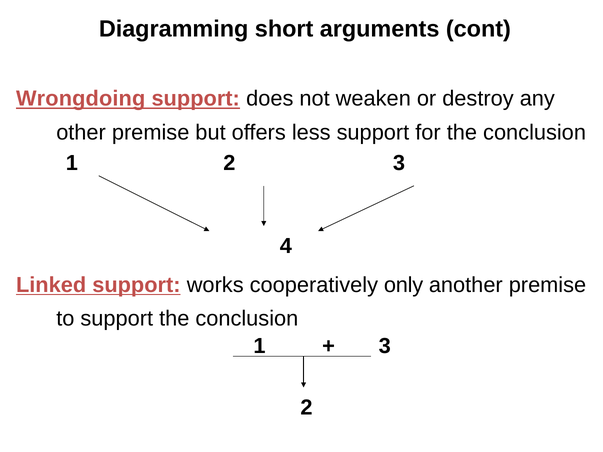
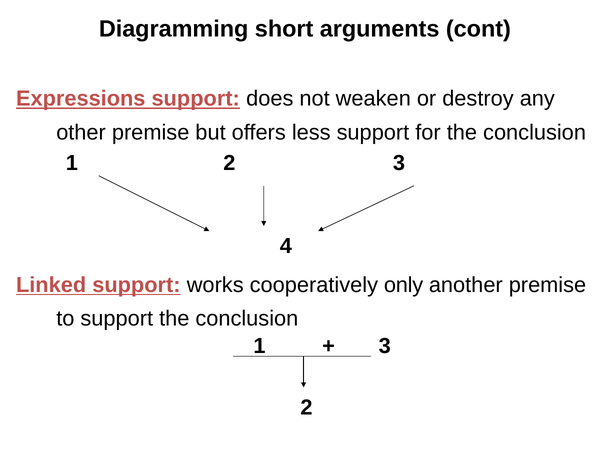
Wrongdoing: Wrongdoing -> Expressions (81, 99)
